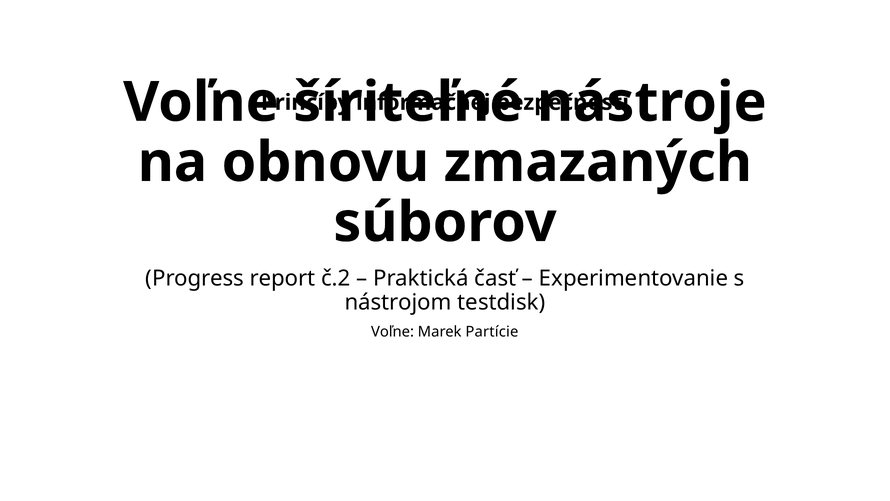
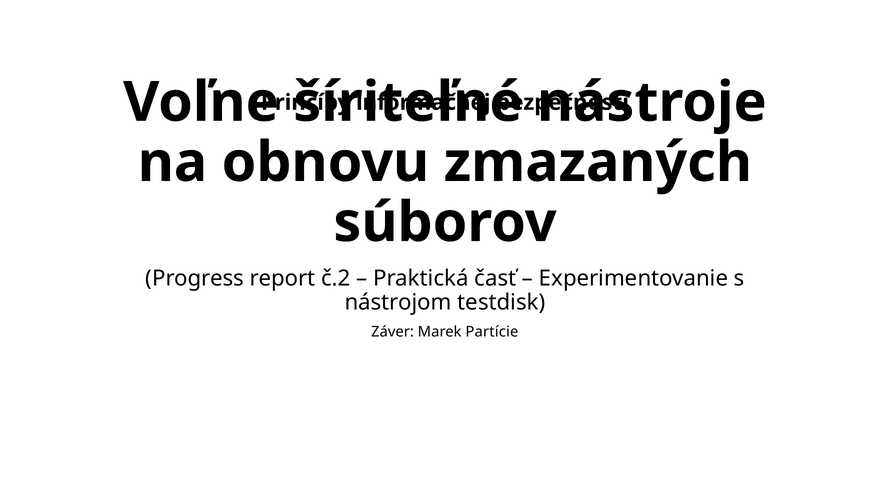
Voľne: Voľne -> Záver (392, 332)
